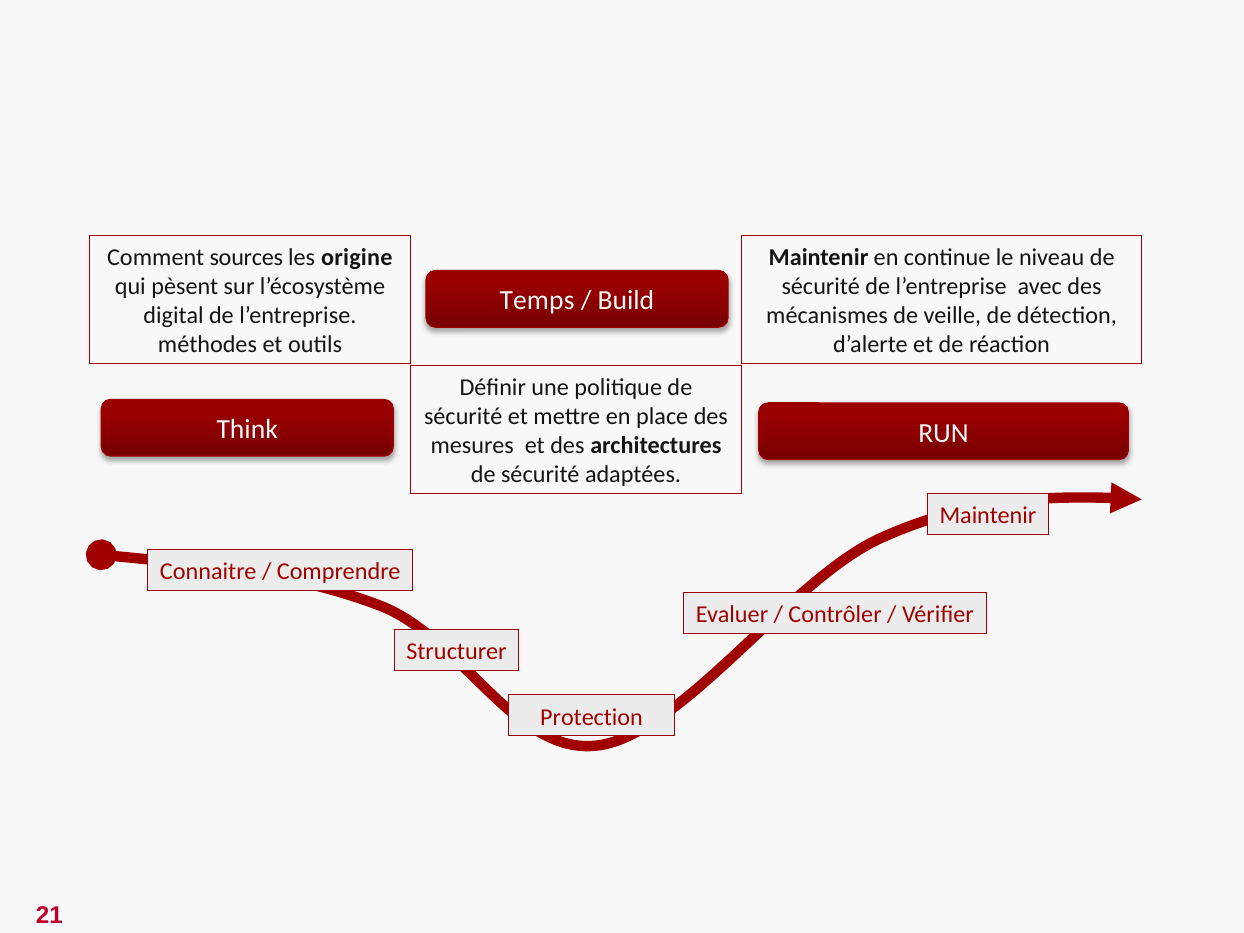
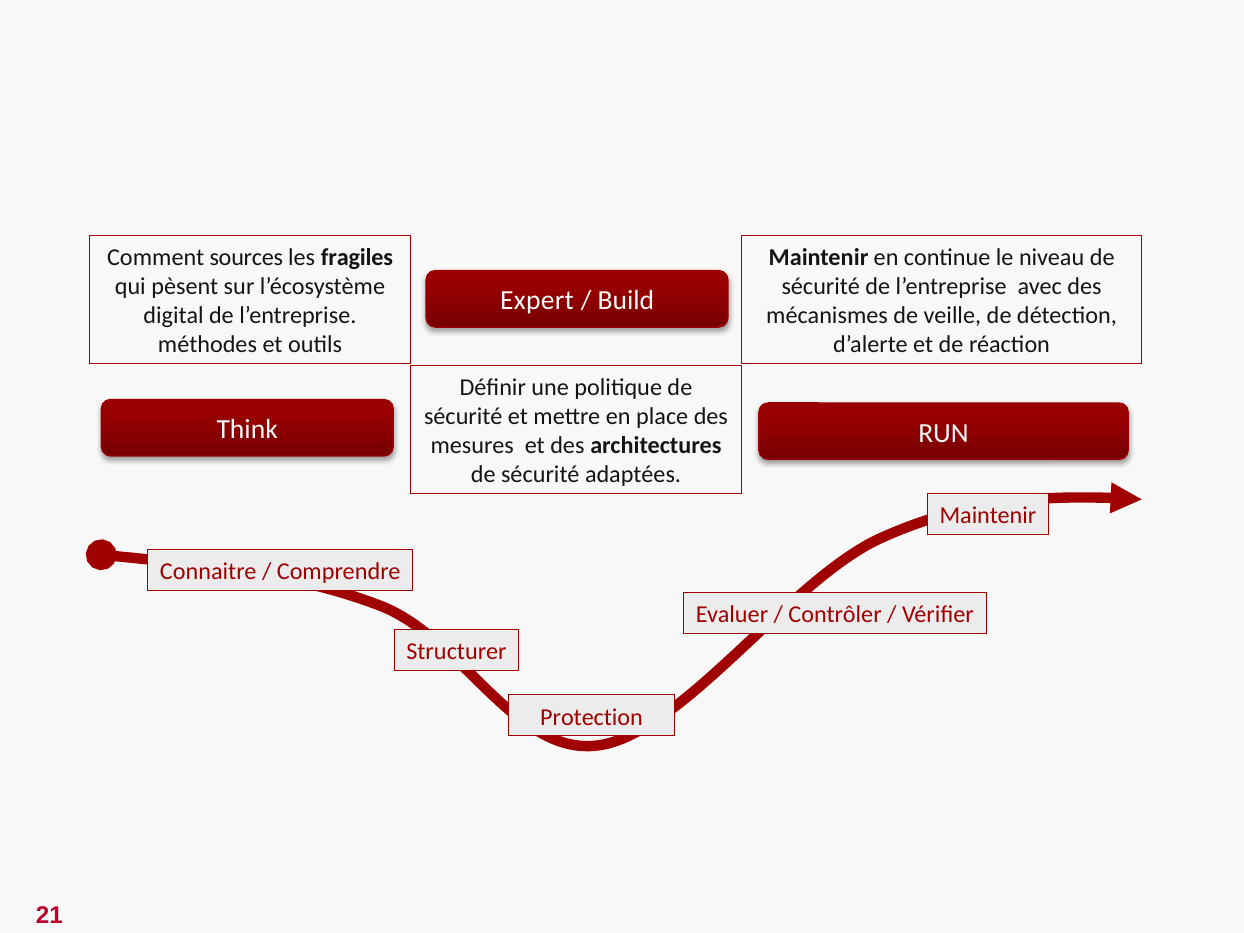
origine: origine -> fragiles (357, 258)
Temps: Temps -> Expert (537, 301)
